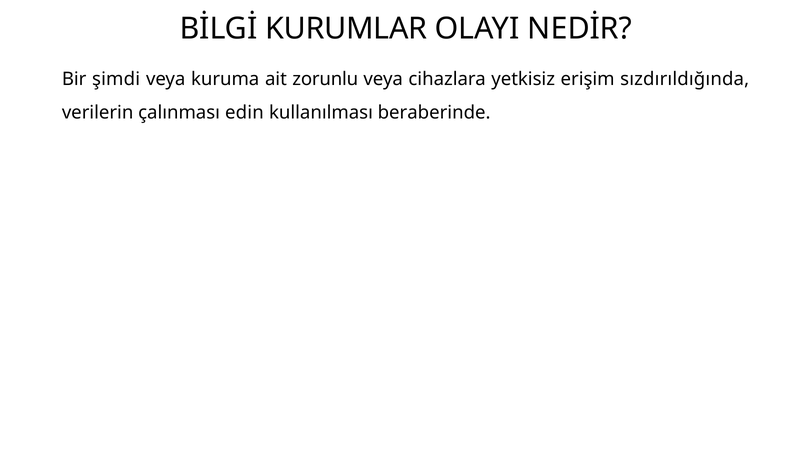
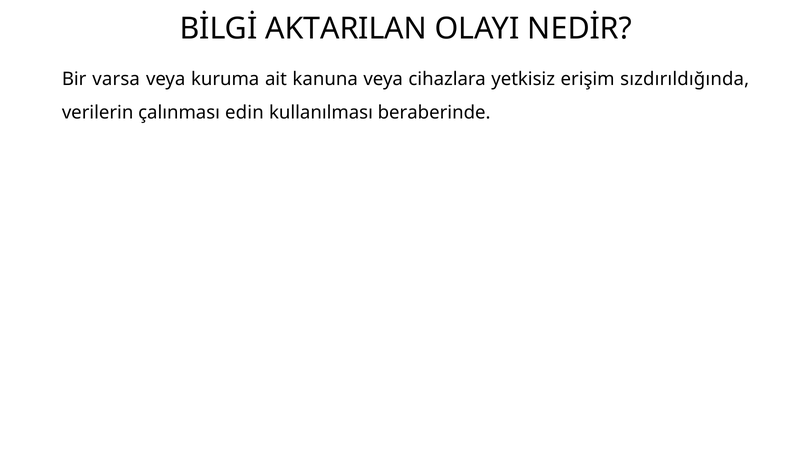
KURUMLAR: KURUMLAR -> AKTARILAN (346, 29)
şimdi: şimdi -> varsa (116, 79)
zorunlu: zorunlu -> kanuna (325, 79)
